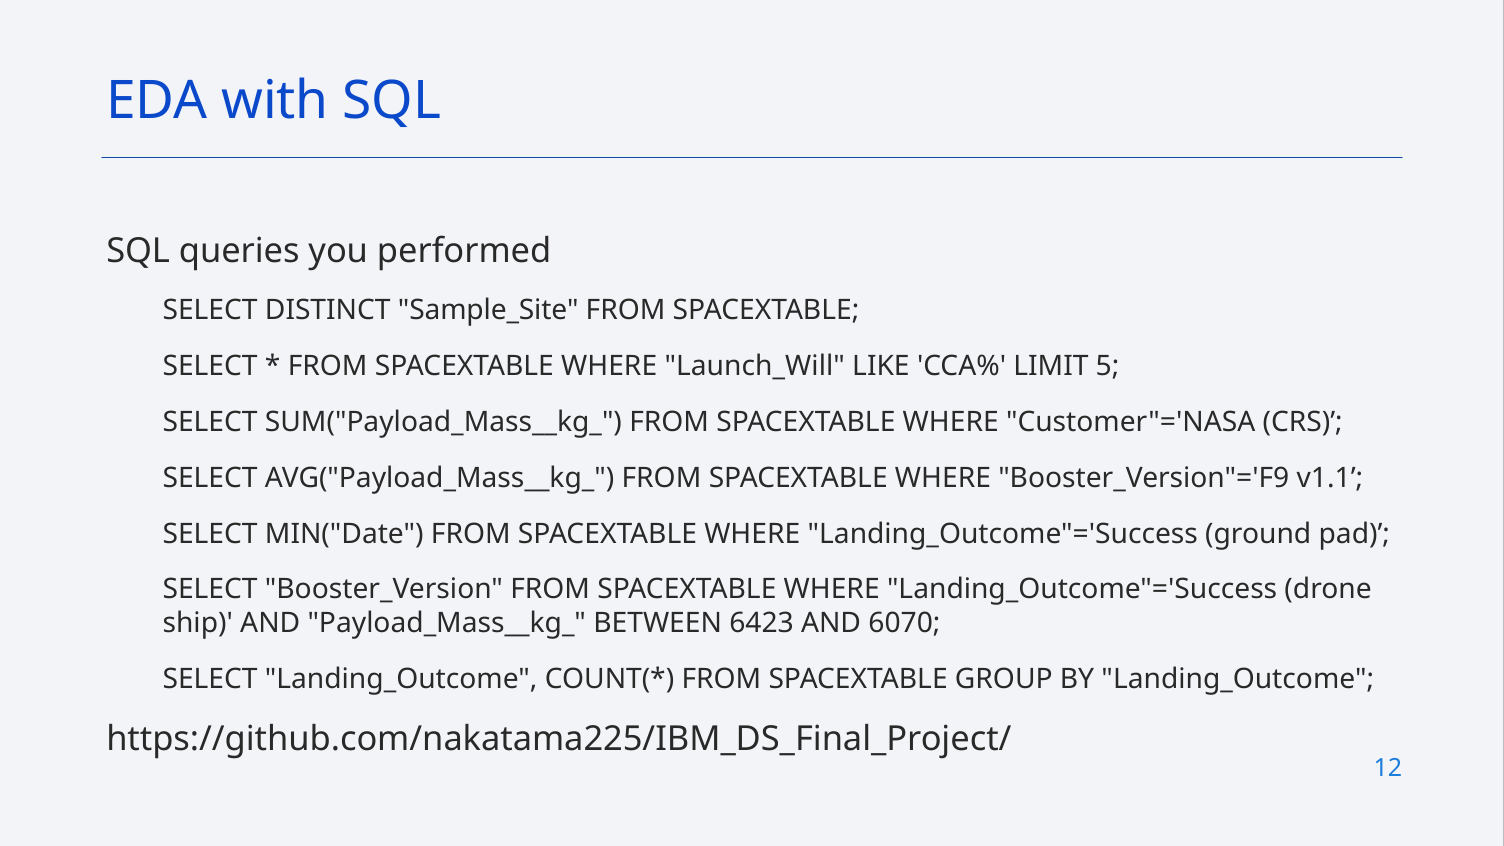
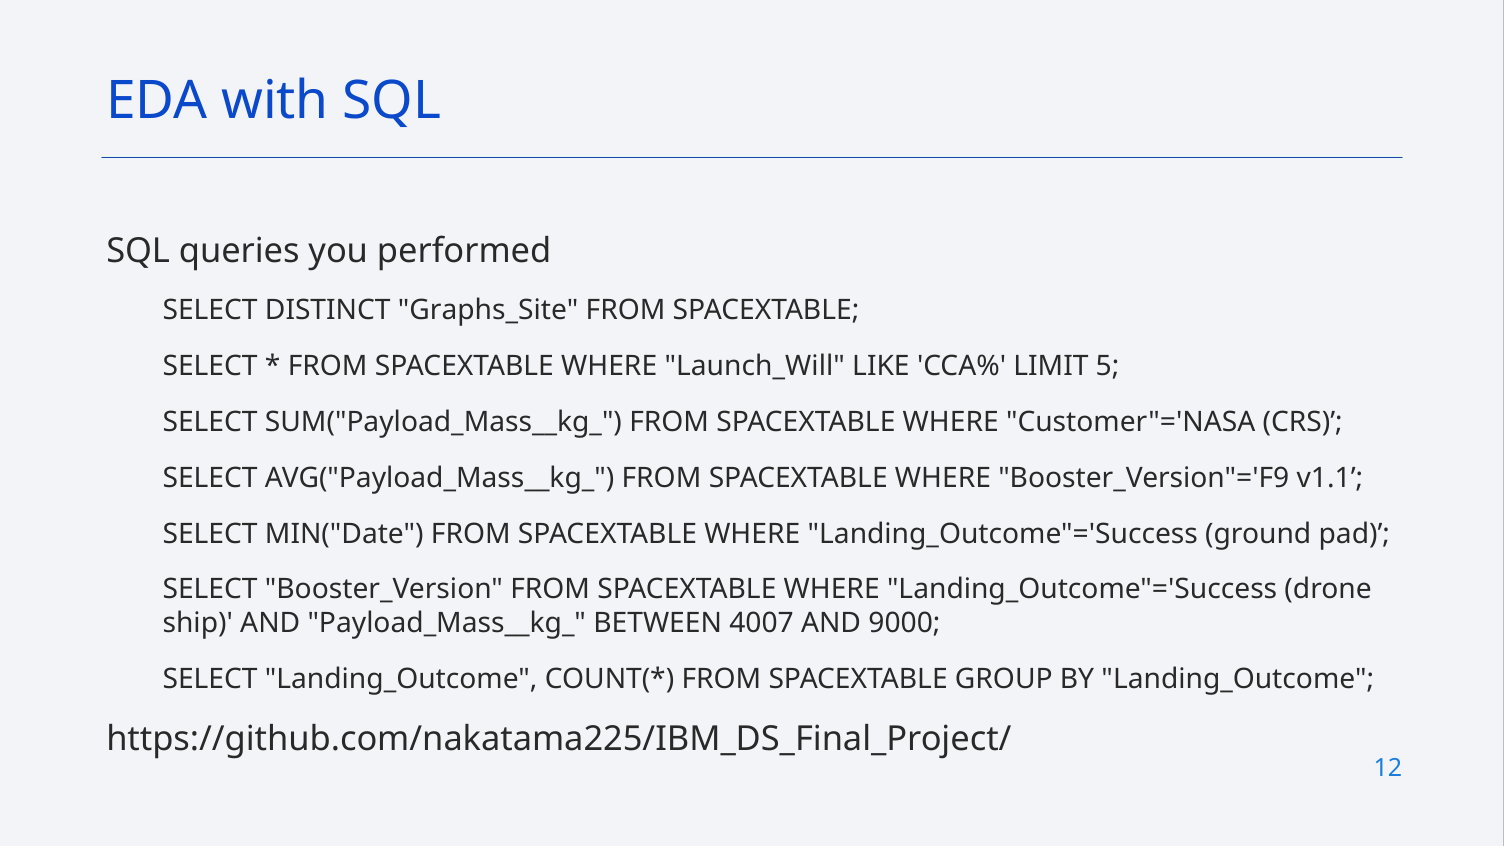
Sample_Site: Sample_Site -> Graphs_Site (488, 311)
6423: 6423 -> 4007 (762, 623)
6070: 6070 -> 9000 (904, 623)
